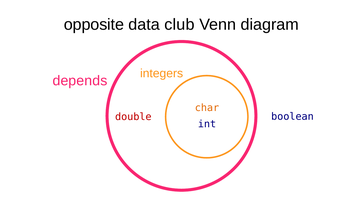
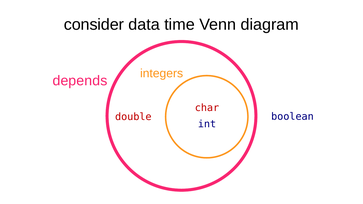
opposite: opposite -> consider (94, 24)
club: club -> time (180, 24)
char colour: orange -> red (207, 108)
